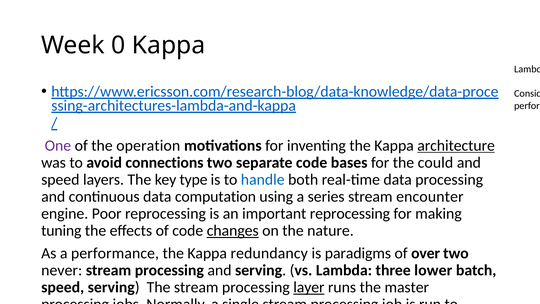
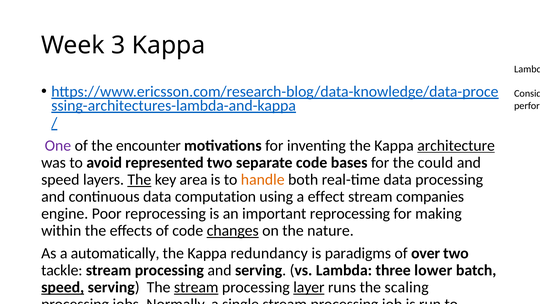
0: 0 -> 3 (118, 45)
operation: operation -> encounter (148, 145)
connections: connections -> represented (165, 162)
The underline: none -> present (139, 179)
type: type -> area (194, 179)
handle colour: blue -> orange (263, 179)
series: series -> effect (326, 196)
encounter: encounter -> companies (430, 196)
tuning: tuning -> within (61, 230)
a performance: performance -> automatically (115, 253)
never: never -> tackle (62, 270)
speed underline: none -> present (63, 287)
stream underline: none -> present (196, 287)
master: master -> scaling (407, 287)
